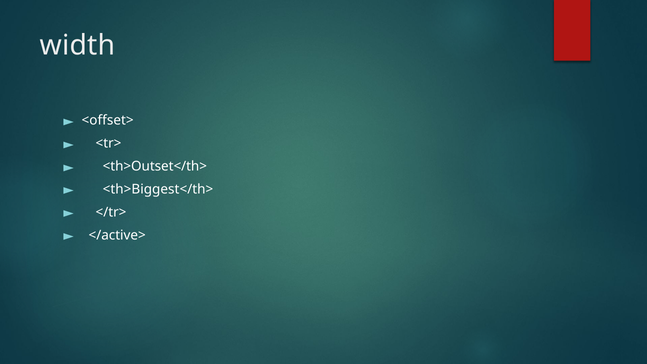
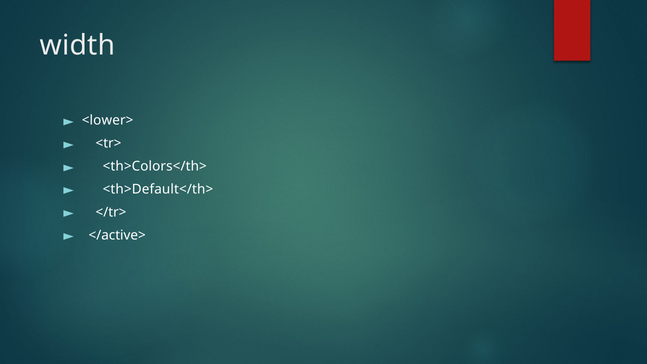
<offset>: <offset> -> <lower> (108, 120)
<th>Outset</th>: <th>Outset</th> -> <th>Colors</th> (155, 166)
<th>Biggest</th>: <th>Biggest</th> -> <th>Default</th> (158, 189)
